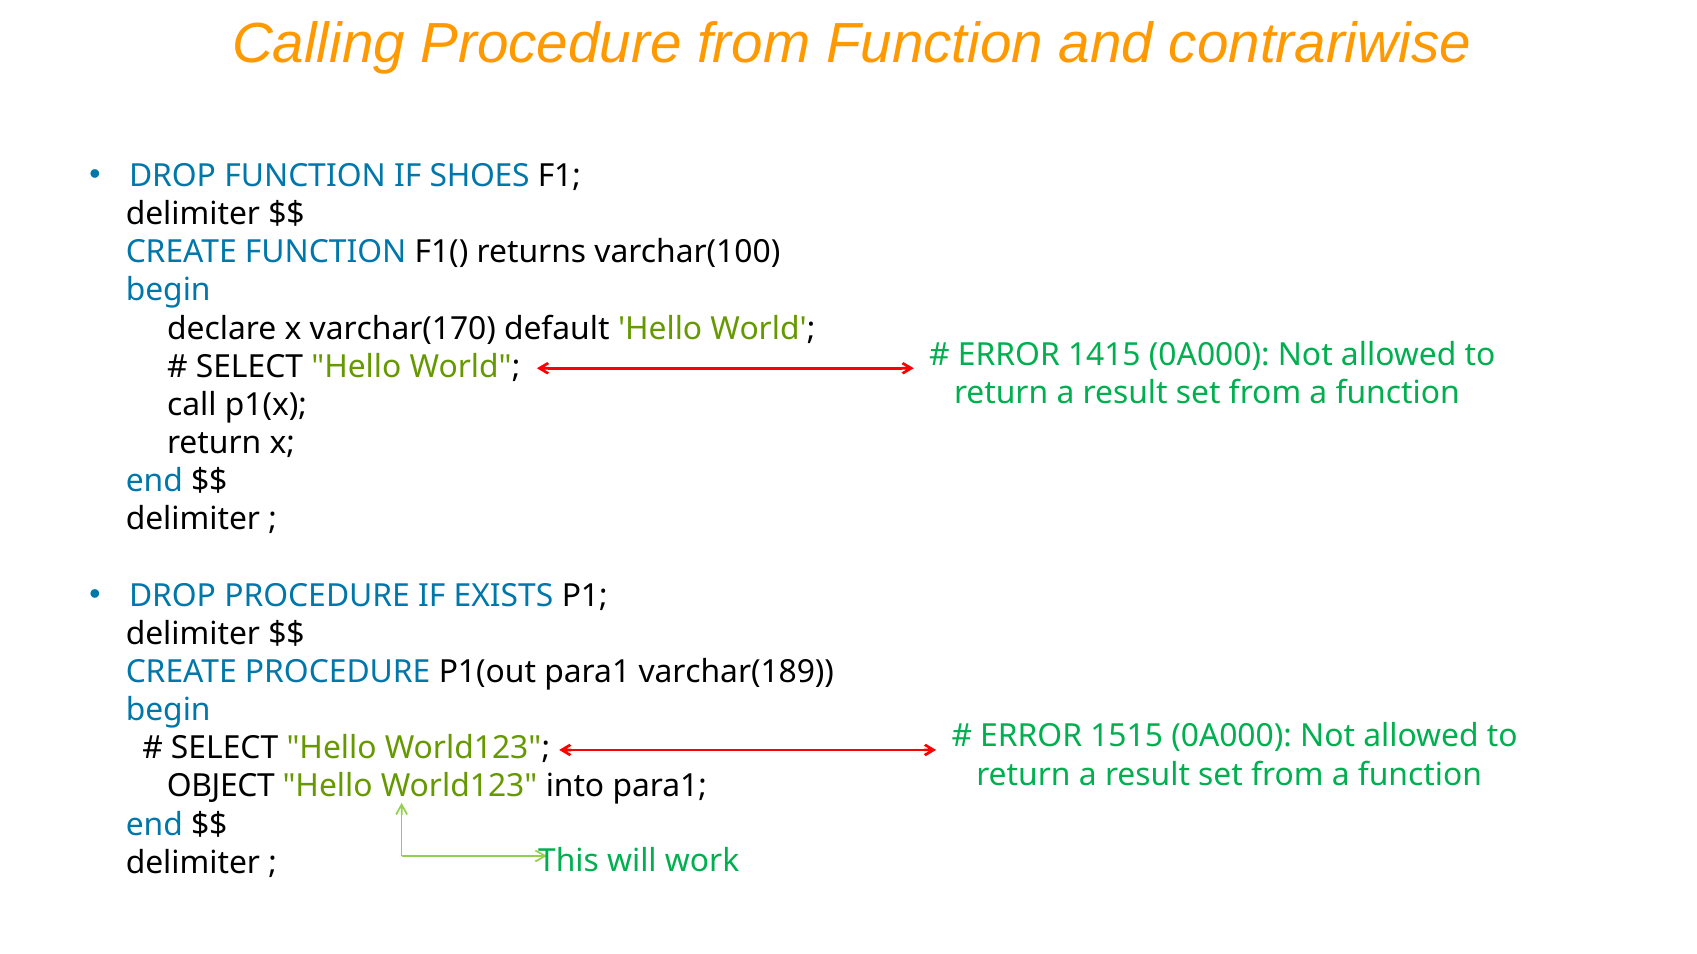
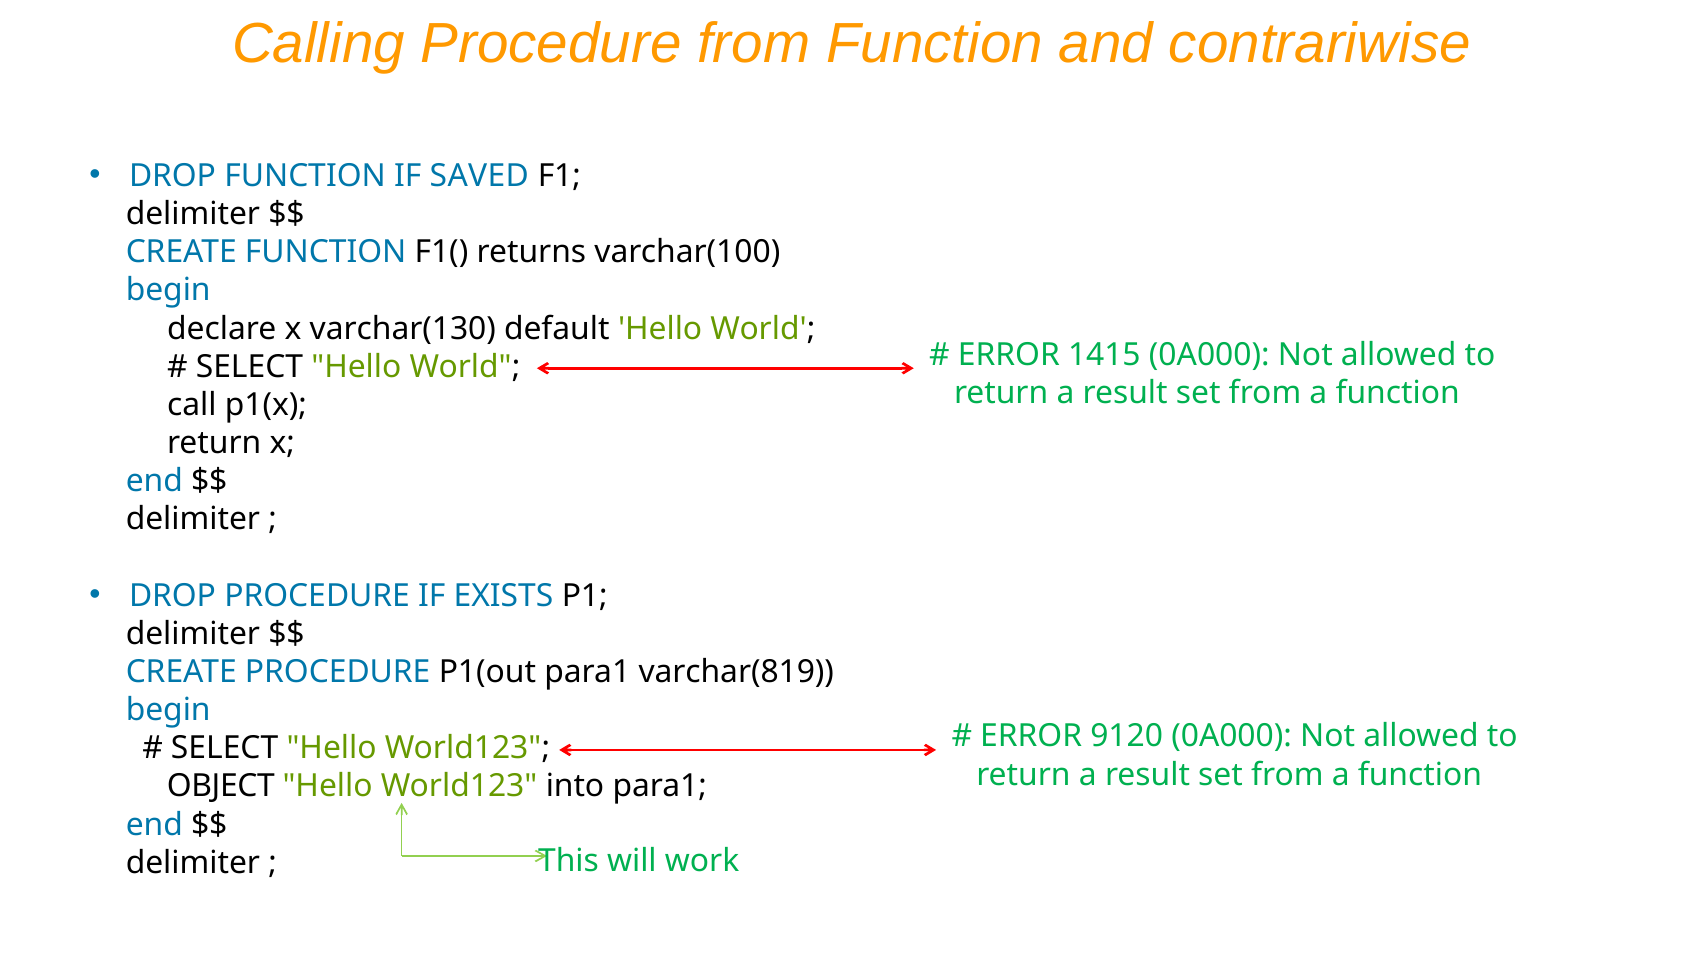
SHOES: SHOES -> SAVED (479, 176)
varchar(170: varchar(170 -> varchar(130 (403, 329)
varchar(189: varchar(189 -> varchar(819 (736, 672)
1515: 1515 -> 9120 (1127, 737)
